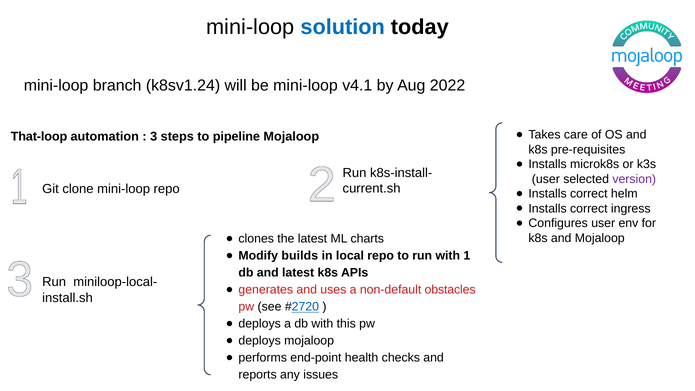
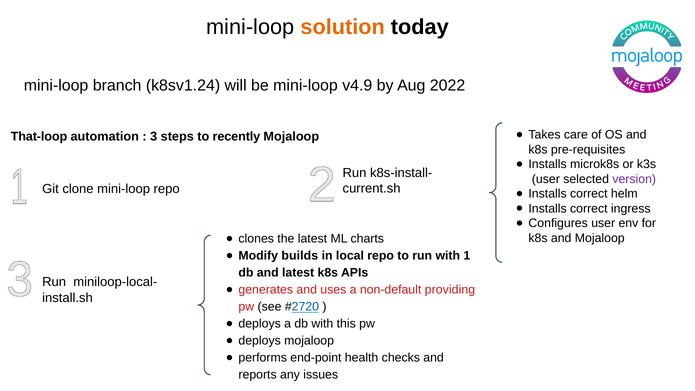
solution colour: blue -> orange (343, 27)
v4.1: v4.1 -> v4.9 (357, 86)
pipeline: pipeline -> recently (236, 137)
obstacles: obstacles -> providing (450, 290)
